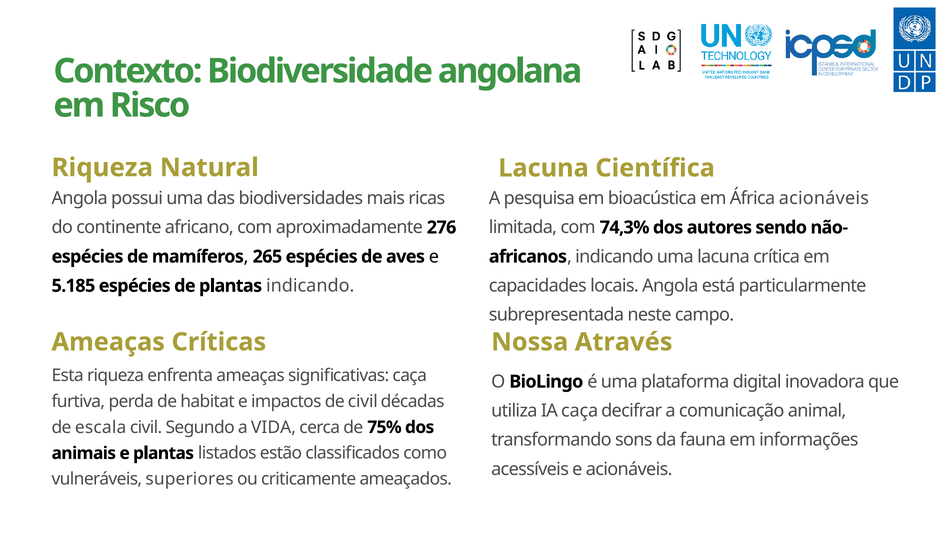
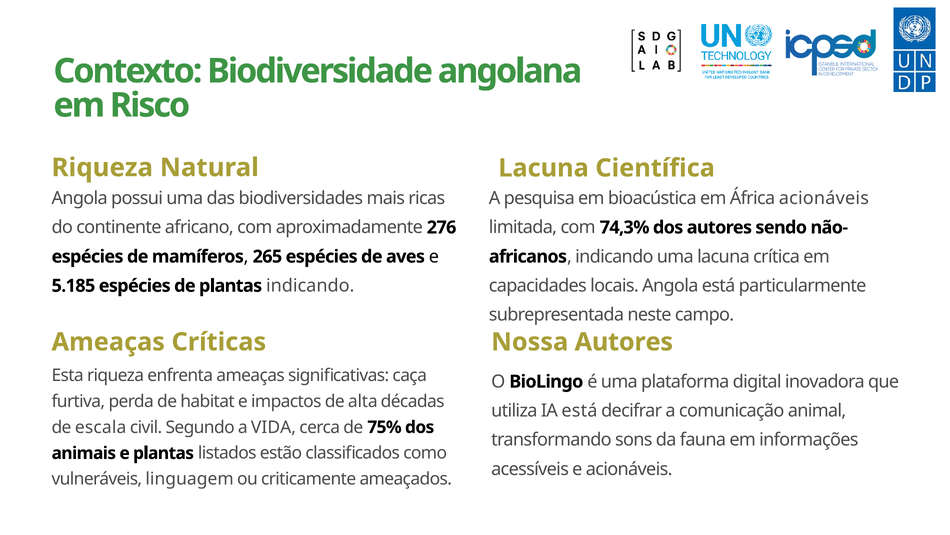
Nossa Através: Através -> Autores (624, 342)
de civil: civil -> alta (363, 401)
IA caça: caça -> está (579, 410)
superiores: superiores -> linguagem (190, 479)
